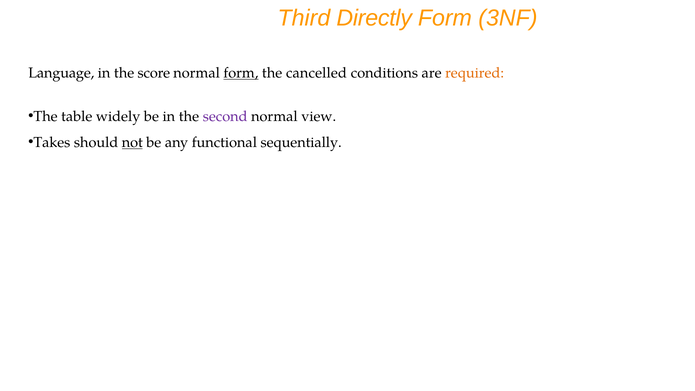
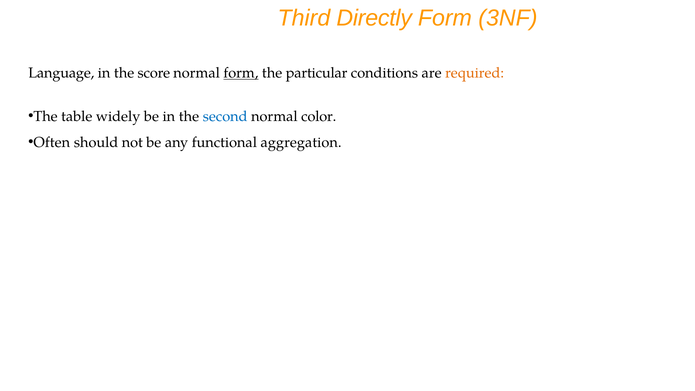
cancelled: cancelled -> particular (317, 73)
second colour: purple -> blue (225, 116)
view: view -> color (319, 116)
Takes: Takes -> Often (52, 142)
not underline: present -> none (132, 142)
sequentially: sequentially -> aggregation (301, 142)
